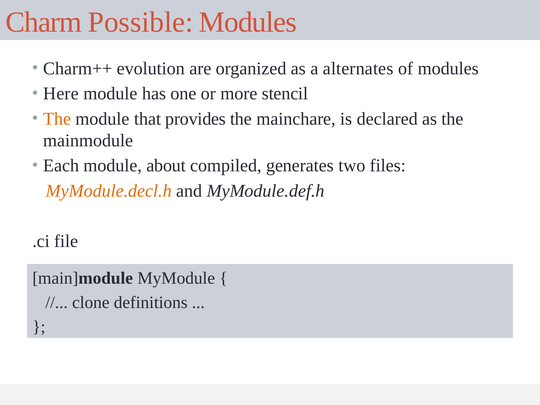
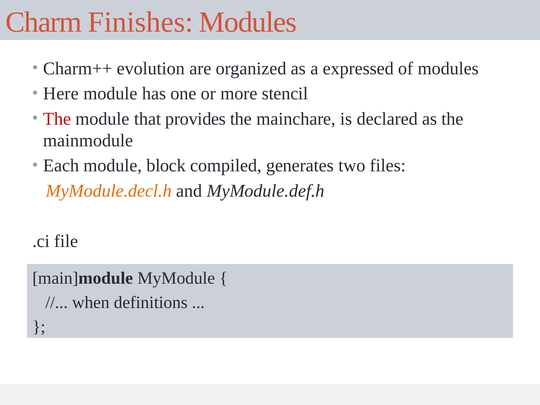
Possible: Possible -> Finishes (140, 22)
alternates: alternates -> expressed (358, 69)
The colour: orange -> red (57, 119)
about: about -> block (166, 166)
clone: clone -> when (91, 302)
